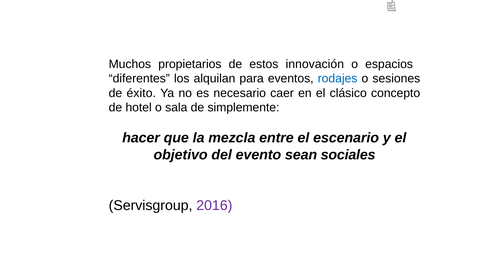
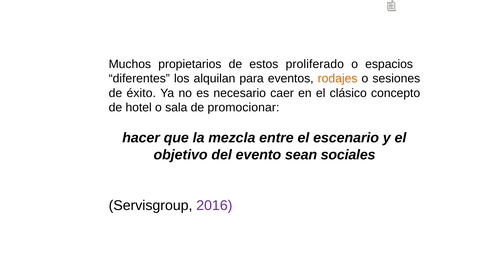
innovación: innovación -> proliferado (315, 64)
rodajes colour: blue -> orange (338, 79)
simplemente: simplemente -> promocionar (243, 108)
